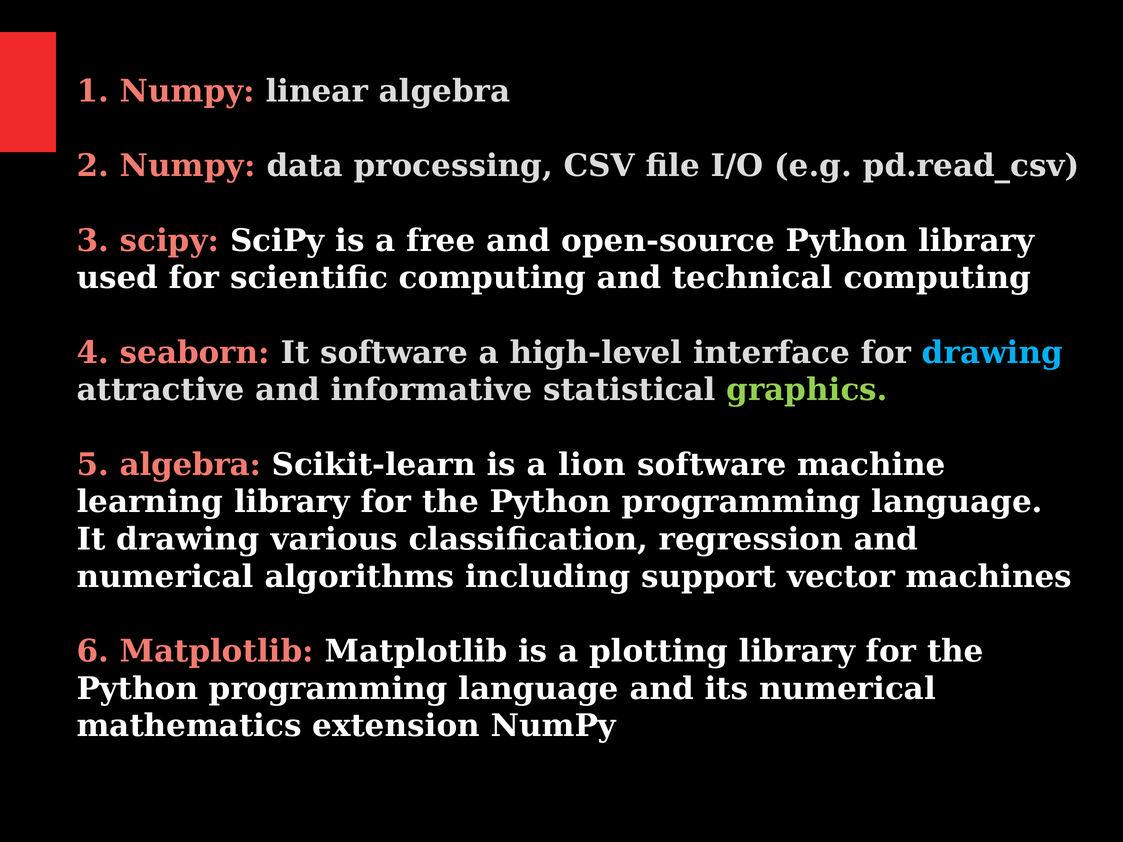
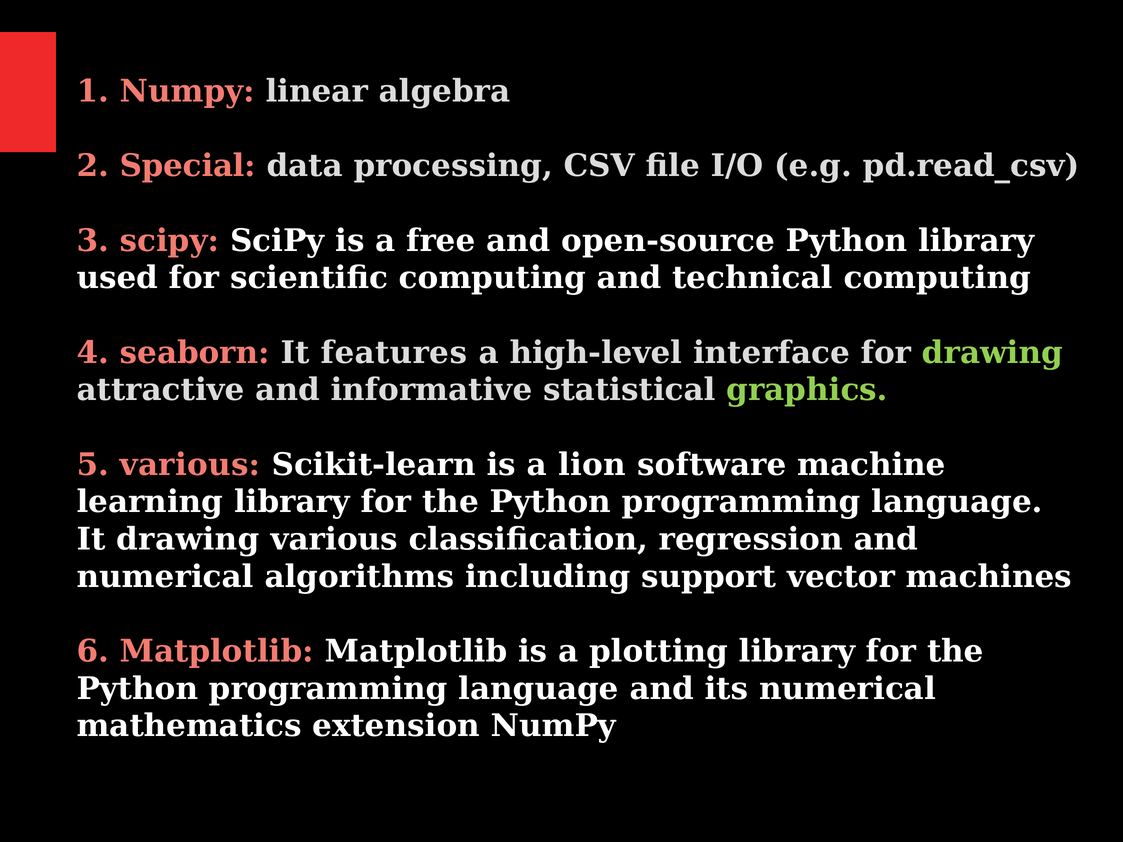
2 Numpy: Numpy -> Special (188, 166)
It software: software -> features (394, 353)
drawing colour: light blue -> light green (992, 353)
5 algebra: algebra -> various (190, 465)
